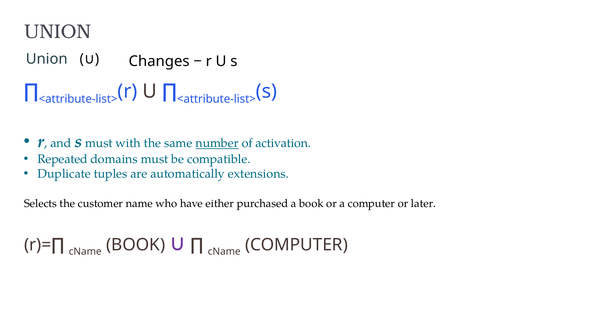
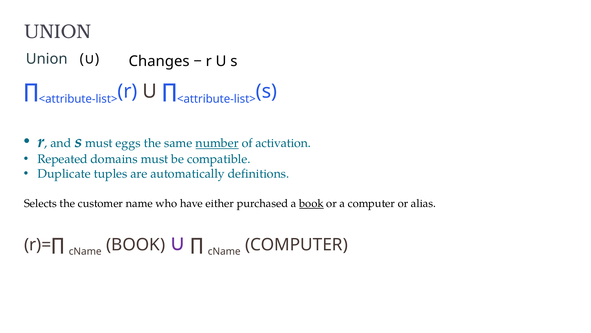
with: with -> eggs (128, 143)
extensions: extensions -> definitions (258, 174)
book underline: none -> present (311, 203)
later: later -> alias (423, 203)
